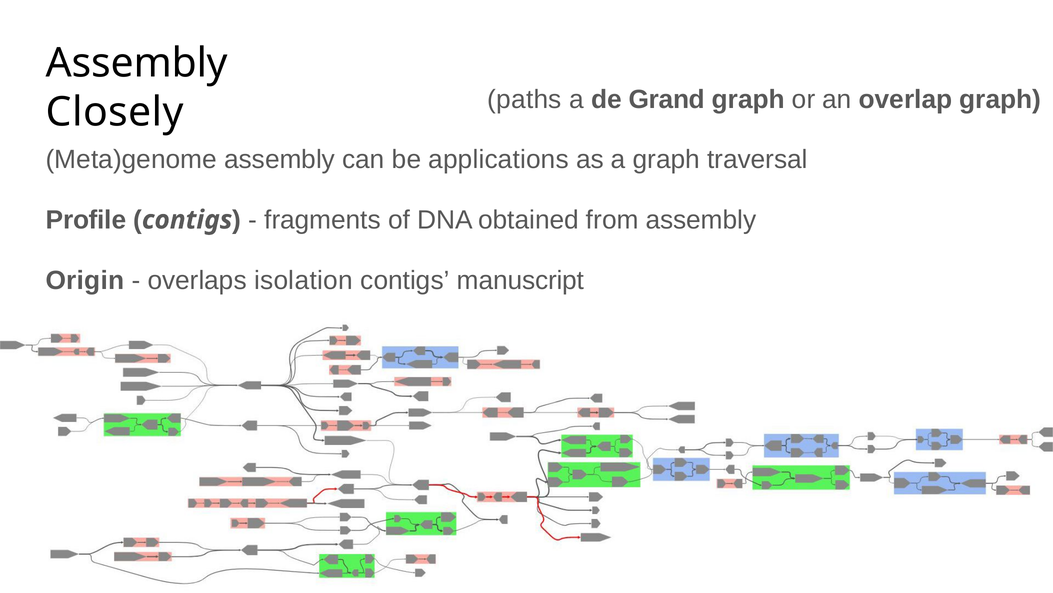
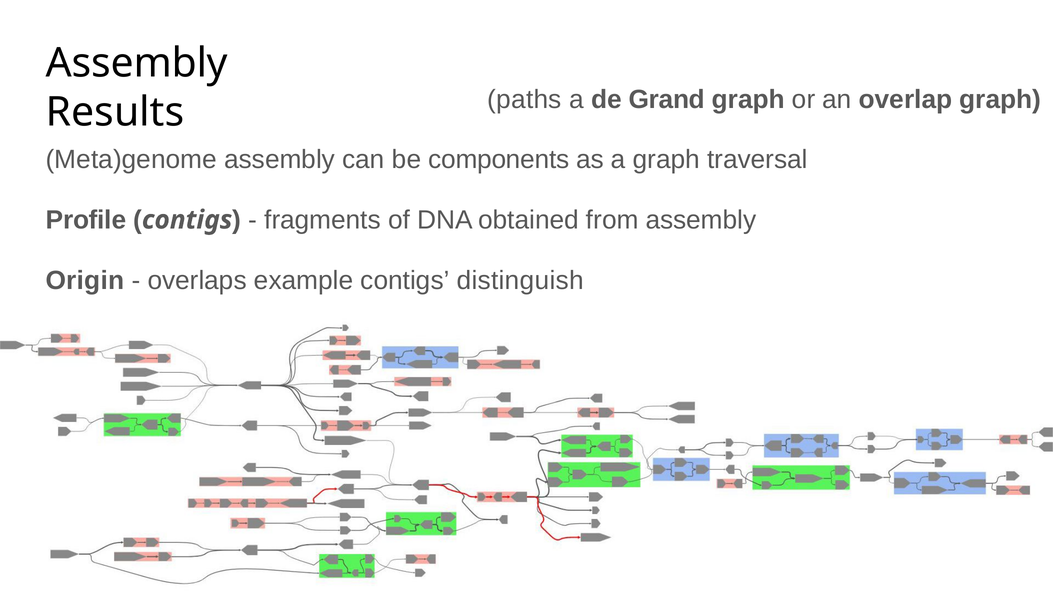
Closely: Closely -> Results (115, 112)
applications: applications -> components (499, 159)
isolation: isolation -> example (304, 280)
manuscript: manuscript -> distinguish (520, 280)
